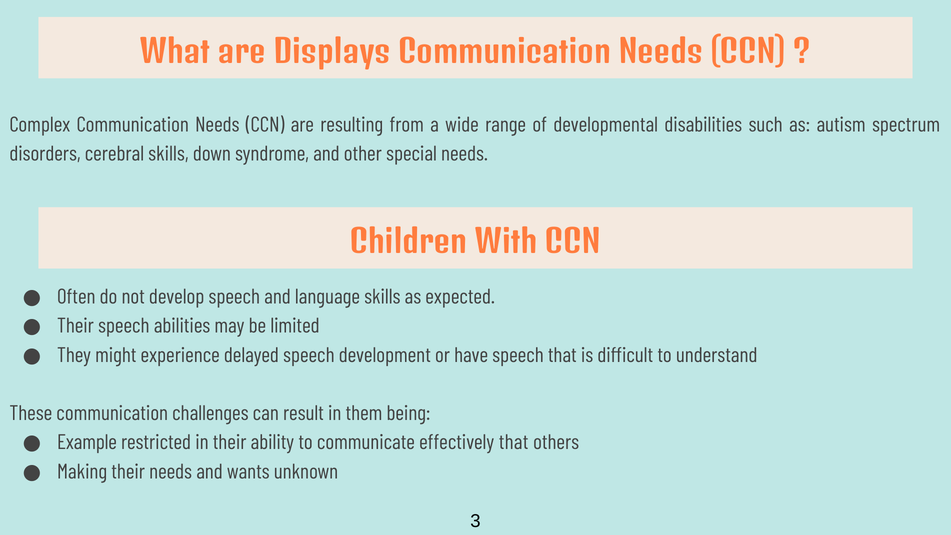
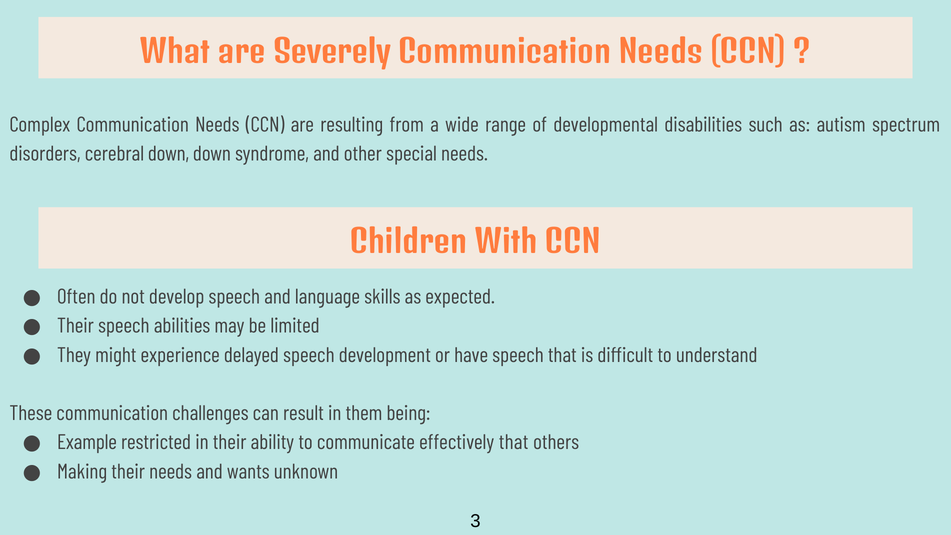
Displays: Displays -> Severely (332, 53)
cerebral skills: skills -> down (169, 154)
